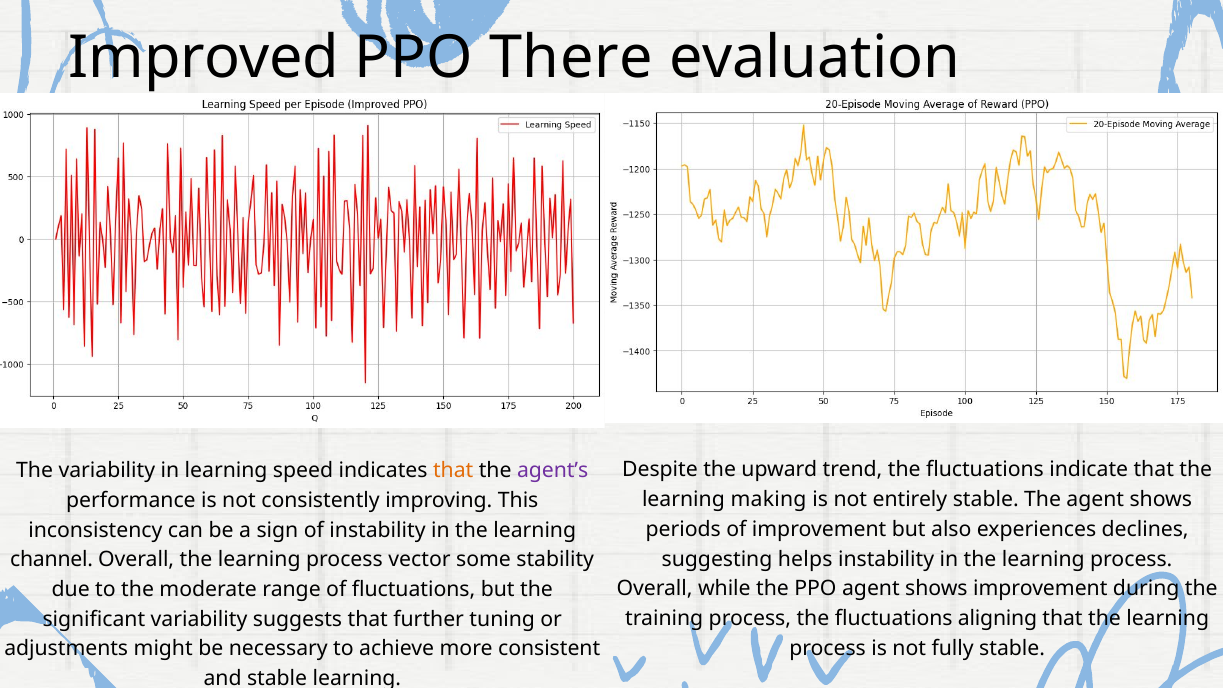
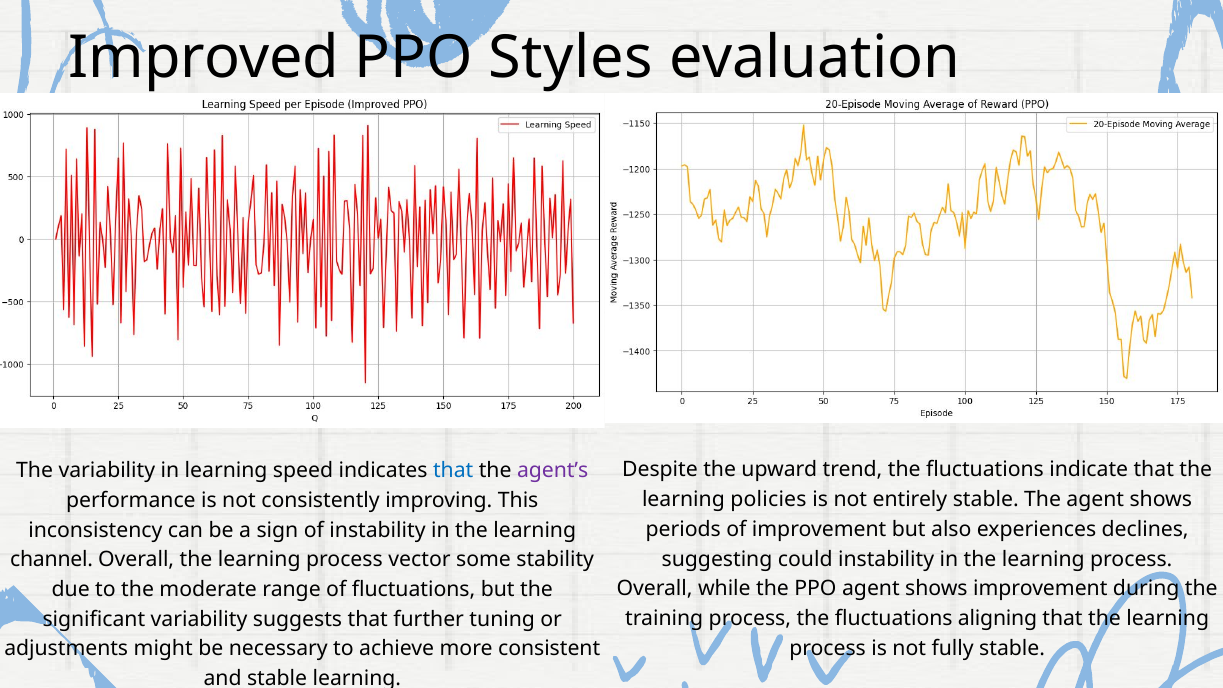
There: There -> Styles (571, 58)
that colour: orange -> blue (453, 471)
making: making -> policies (768, 500)
helps: helps -> could (805, 559)
